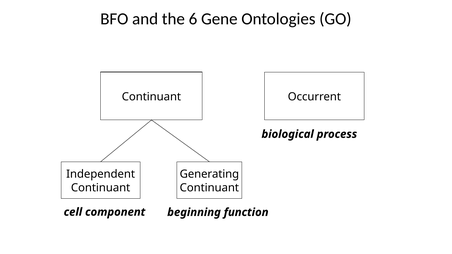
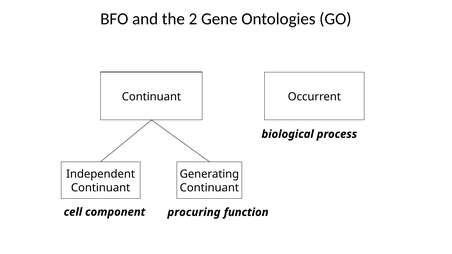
6: 6 -> 2 (193, 19)
beginning: beginning -> procuring (194, 212)
